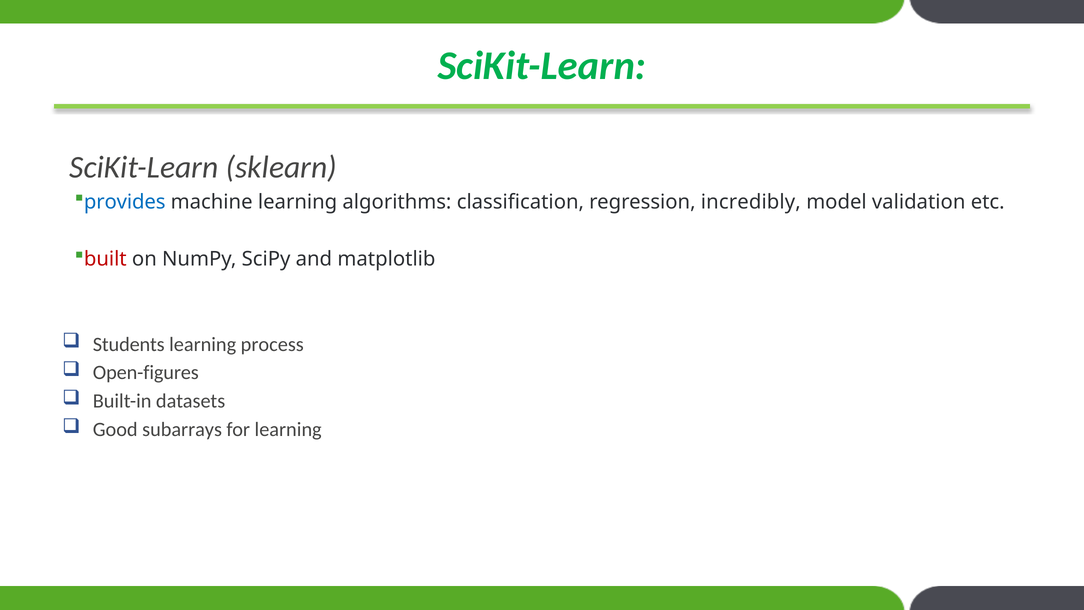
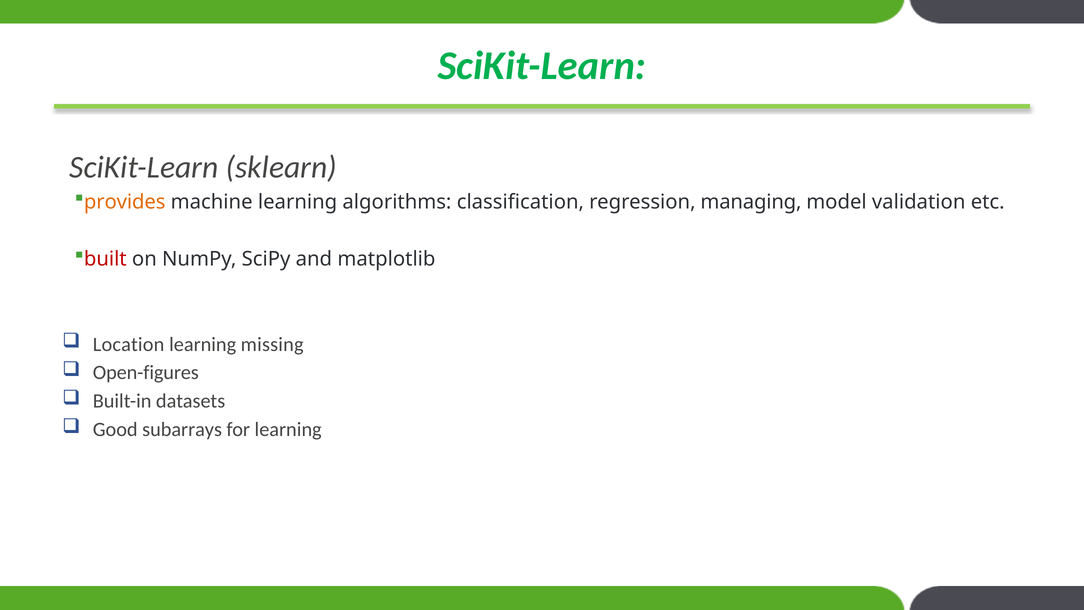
provides colour: blue -> orange (125, 202)
incredibly: incredibly -> managing (751, 202)
Students: Students -> Location (129, 344)
process: process -> missing (272, 344)
